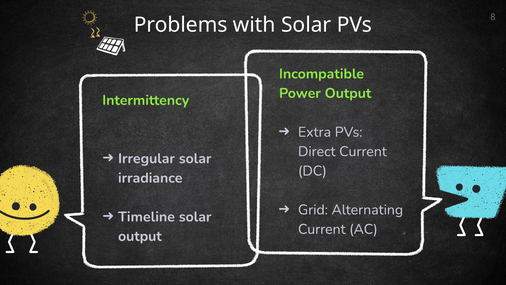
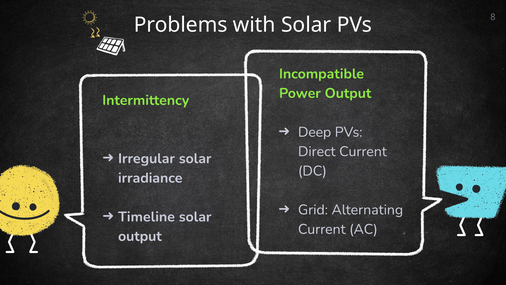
Extra: Extra -> Deep (315, 132)
